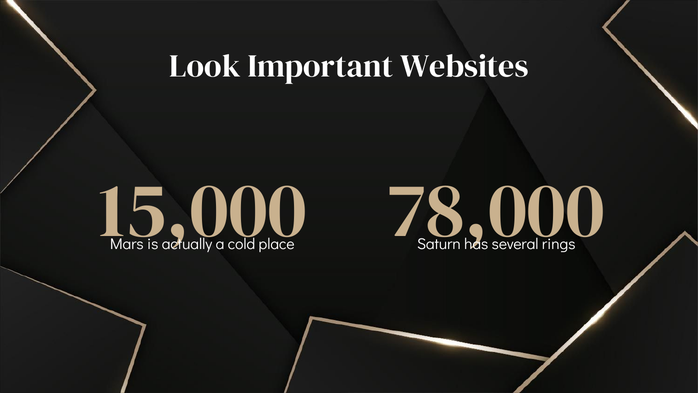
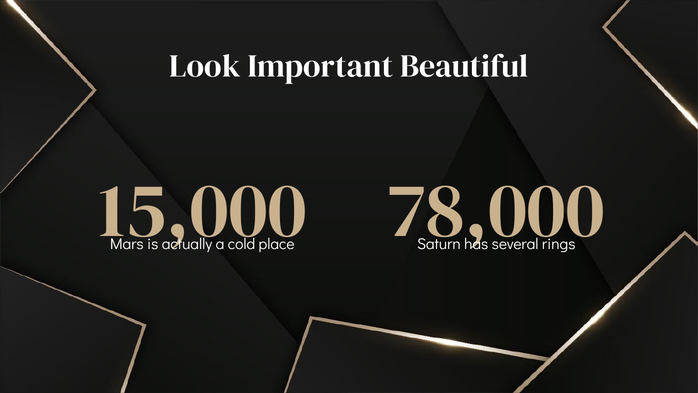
Websites: Websites -> Beautiful (464, 66)
